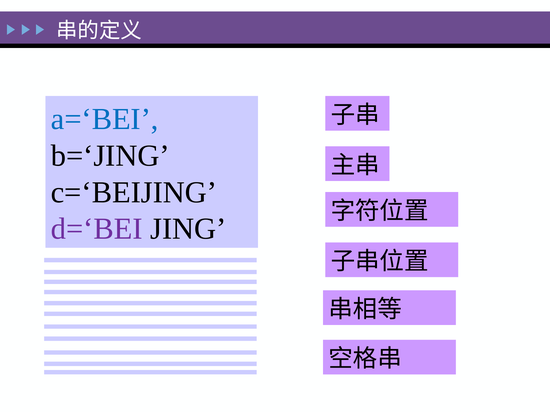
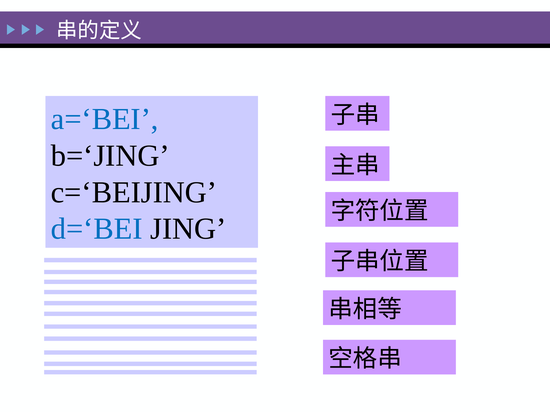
d=‘BEI colour: purple -> blue (97, 229)
